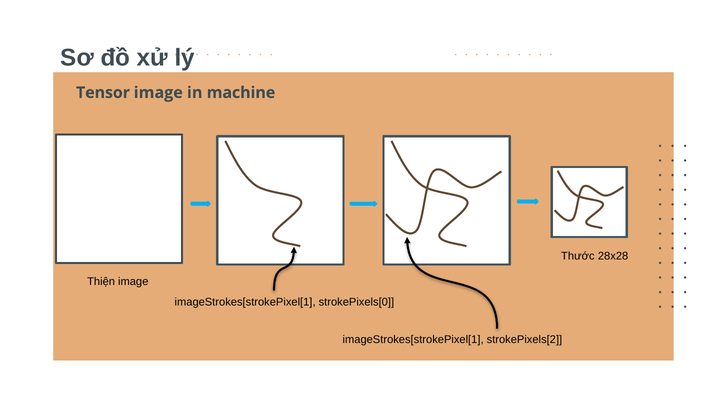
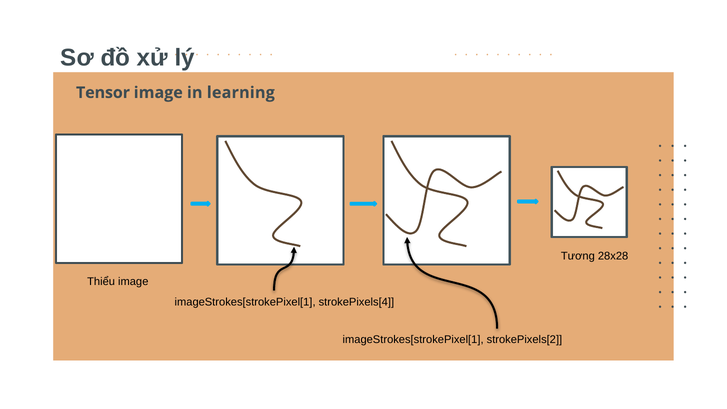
machine: machine -> learning (241, 93)
Thước: Thước -> Tương (578, 256)
Thiện: Thiện -> Thiểu (101, 282)
strokePixels[0: strokePixels[0 -> strokePixels[4 (356, 302)
